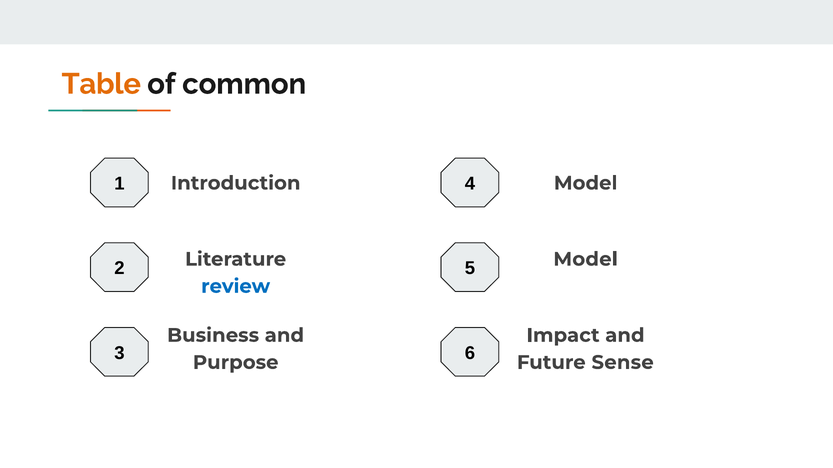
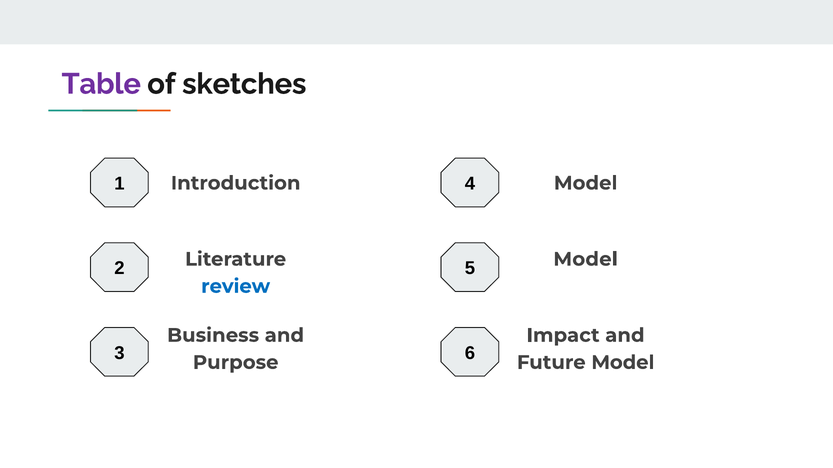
Table colour: orange -> purple (101, 84)
common: common -> sketches (244, 84)
Future Sense: Sense -> Model (623, 363)
